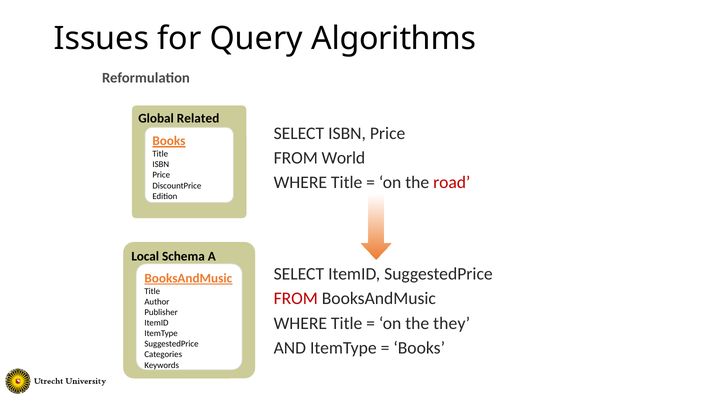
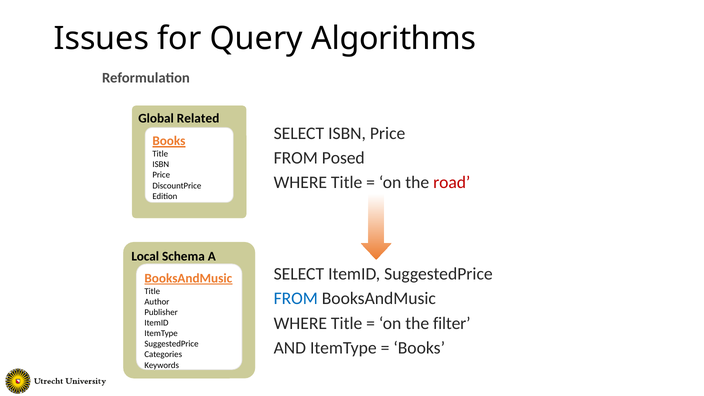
World: World -> Posed (343, 158)
FROM colour: red -> blue (296, 299)
they: they -> filter (452, 323)
